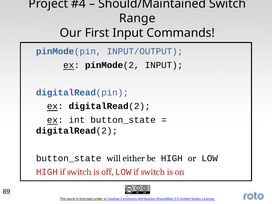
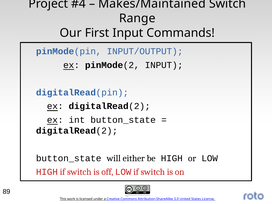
Should/Maintained: Should/Maintained -> Makes/Maintained (152, 4)
